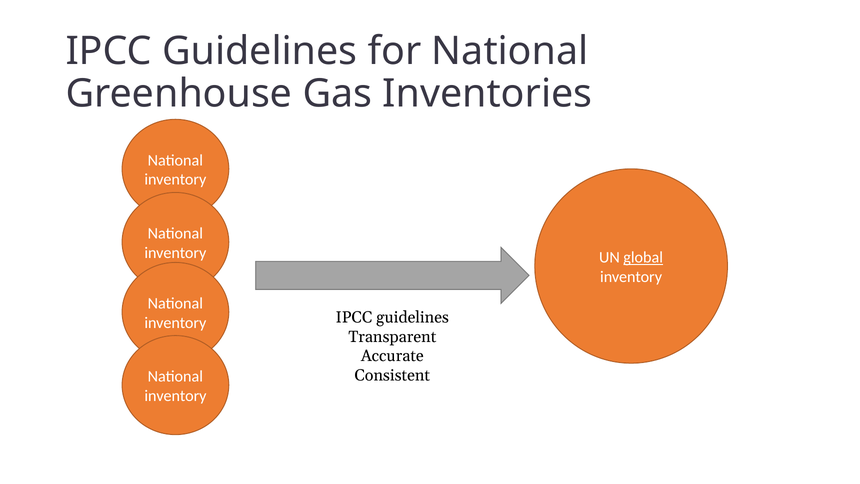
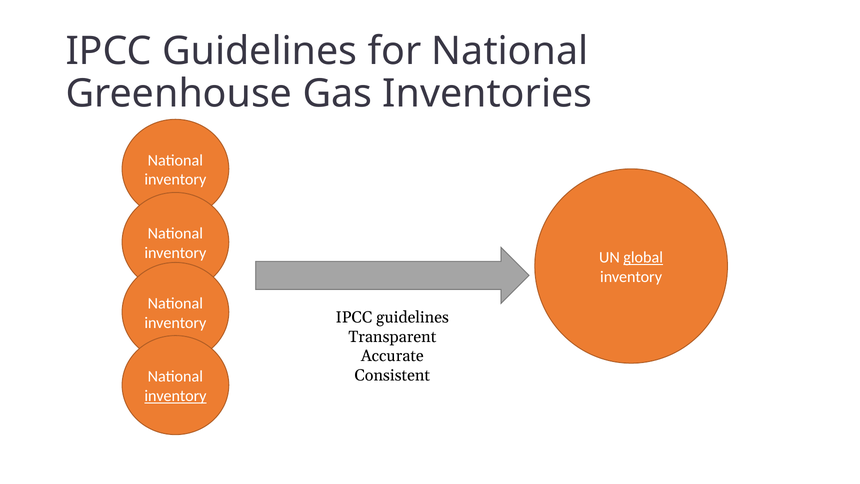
inventory underline: none -> present (175, 396)
